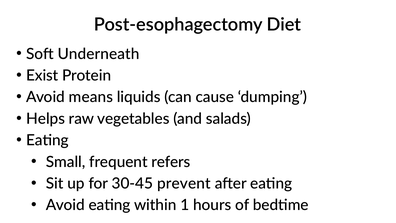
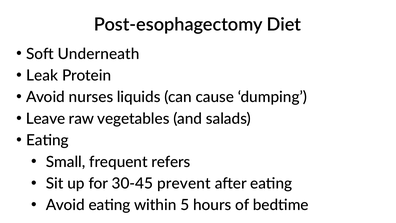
Exist: Exist -> Leak (42, 75)
means: means -> nurses (91, 97)
Helps: Helps -> Leave (46, 119)
1: 1 -> 5 (185, 205)
